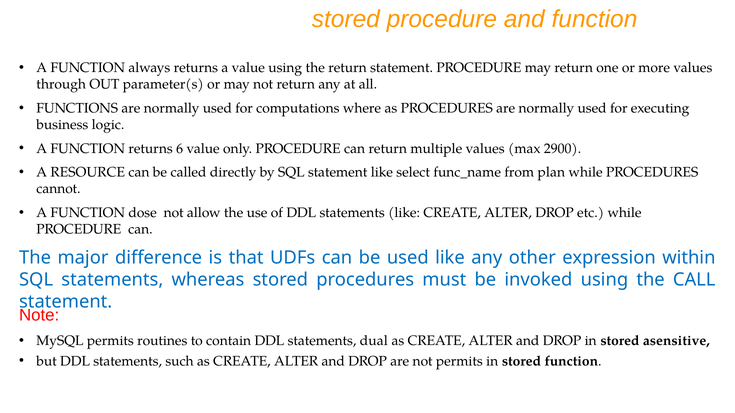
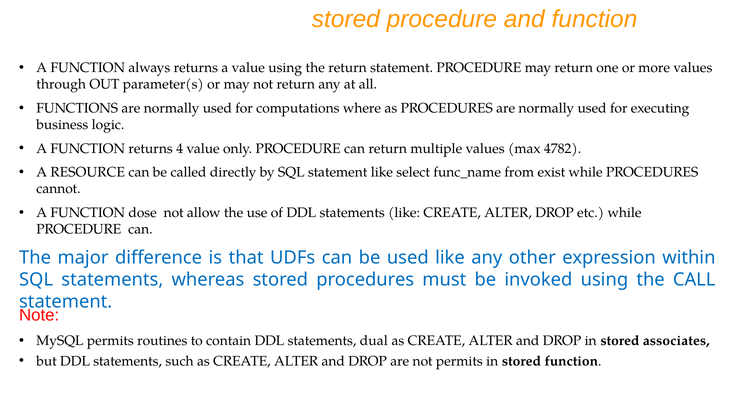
6: 6 -> 4 (180, 149)
2900: 2900 -> 4782 (563, 149)
plan: plan -> exist (551, 173)
asensitive: asensitive -> associates (676, 341)
